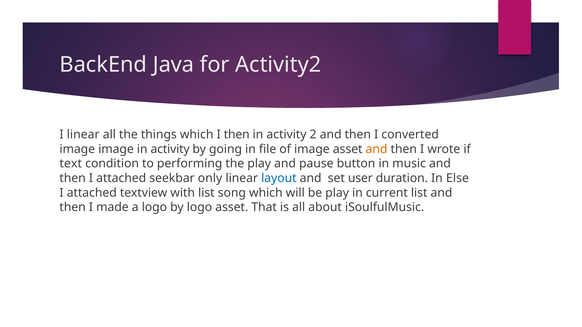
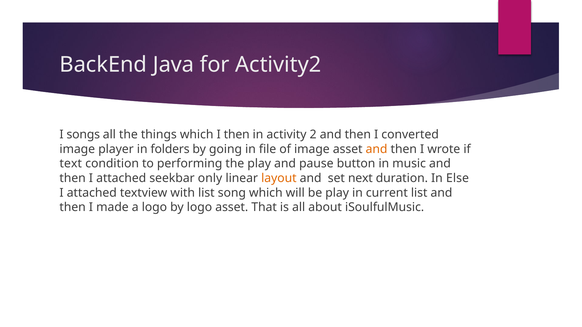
I linear: linear -> songs (83, 135)
image image: image -> player (116, 149)
activity: activity -> folders (170, 149)
layout colour: blue -> orange (279, 178)
user: user -> next (360, 178)
